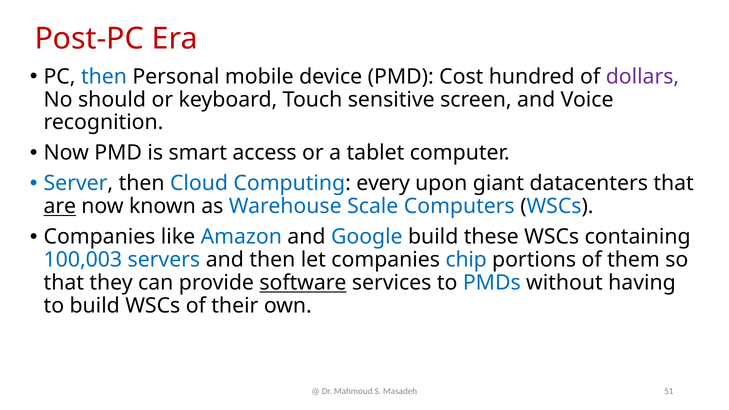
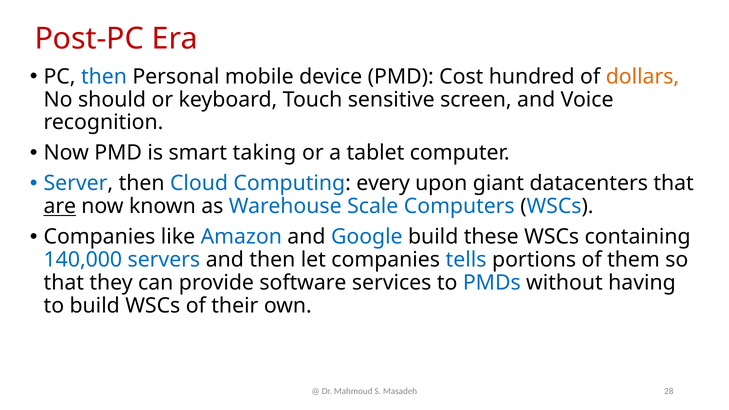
dollars colour: purple -> orange (642, 77)
access: access -> taking (264, 153)
100,003: 100,003 -> 140,000 (83, 260)
chip: chip -> tells (466, 260)
software underline: present -> none (303, 283)
51: 51 -> 28 (669, 392)
